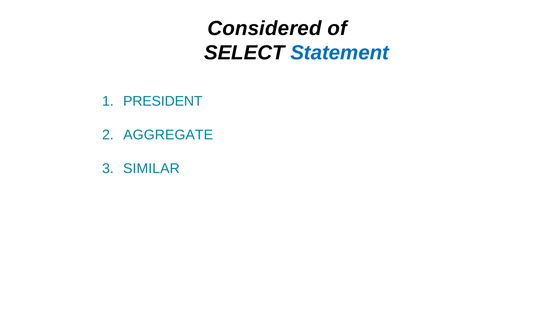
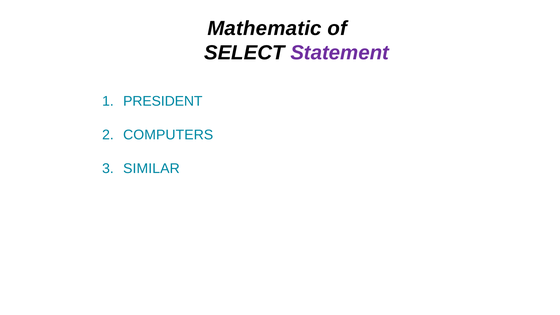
Considered: Considered -> Mathematic (265, 28)
Statement colour: blue -> purple (340, 53)
AGGREGATE: AGGREGATE -> COMPUTERS (168, 135)
